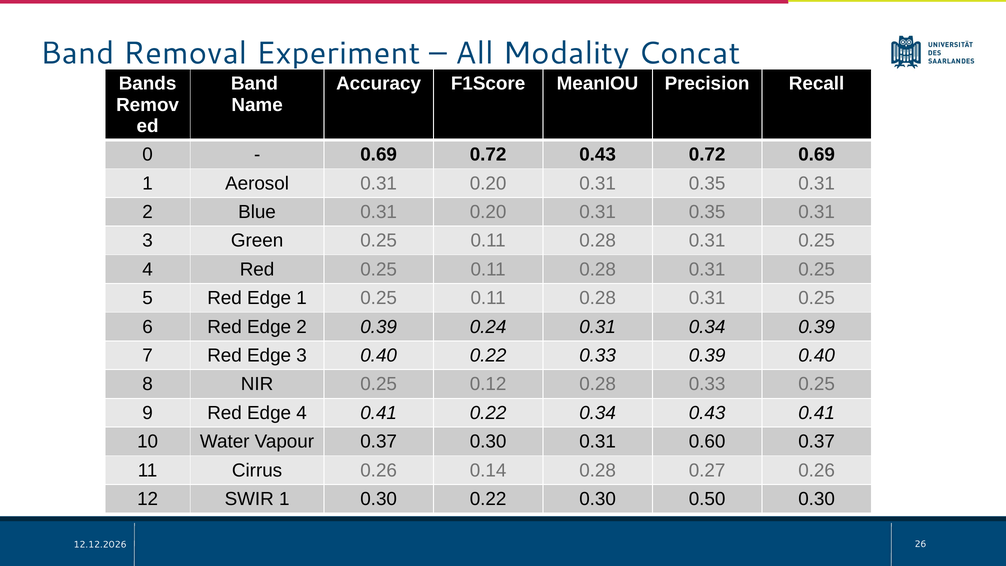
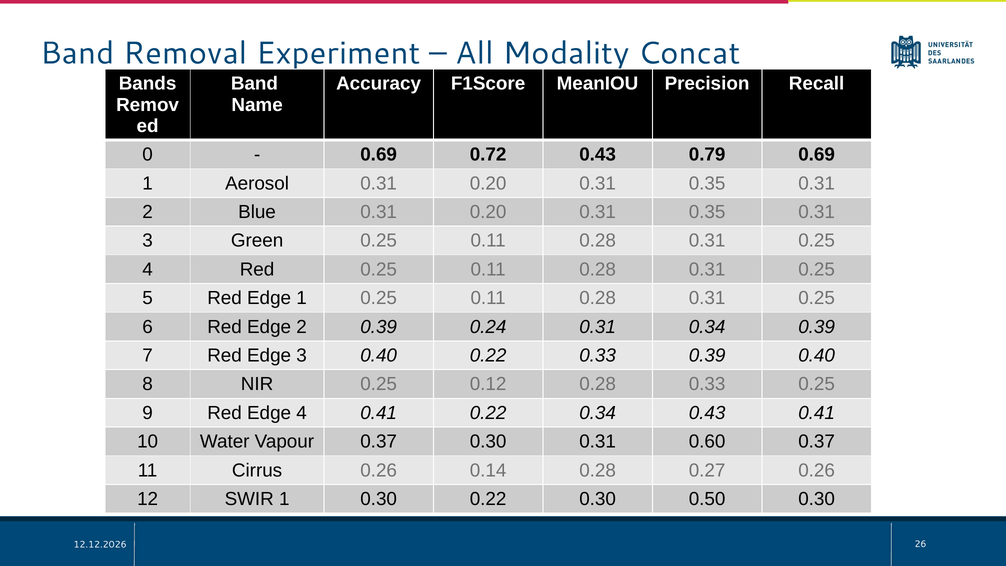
0.43 0.72: 0.72 -> 0.79 (707, 155)
